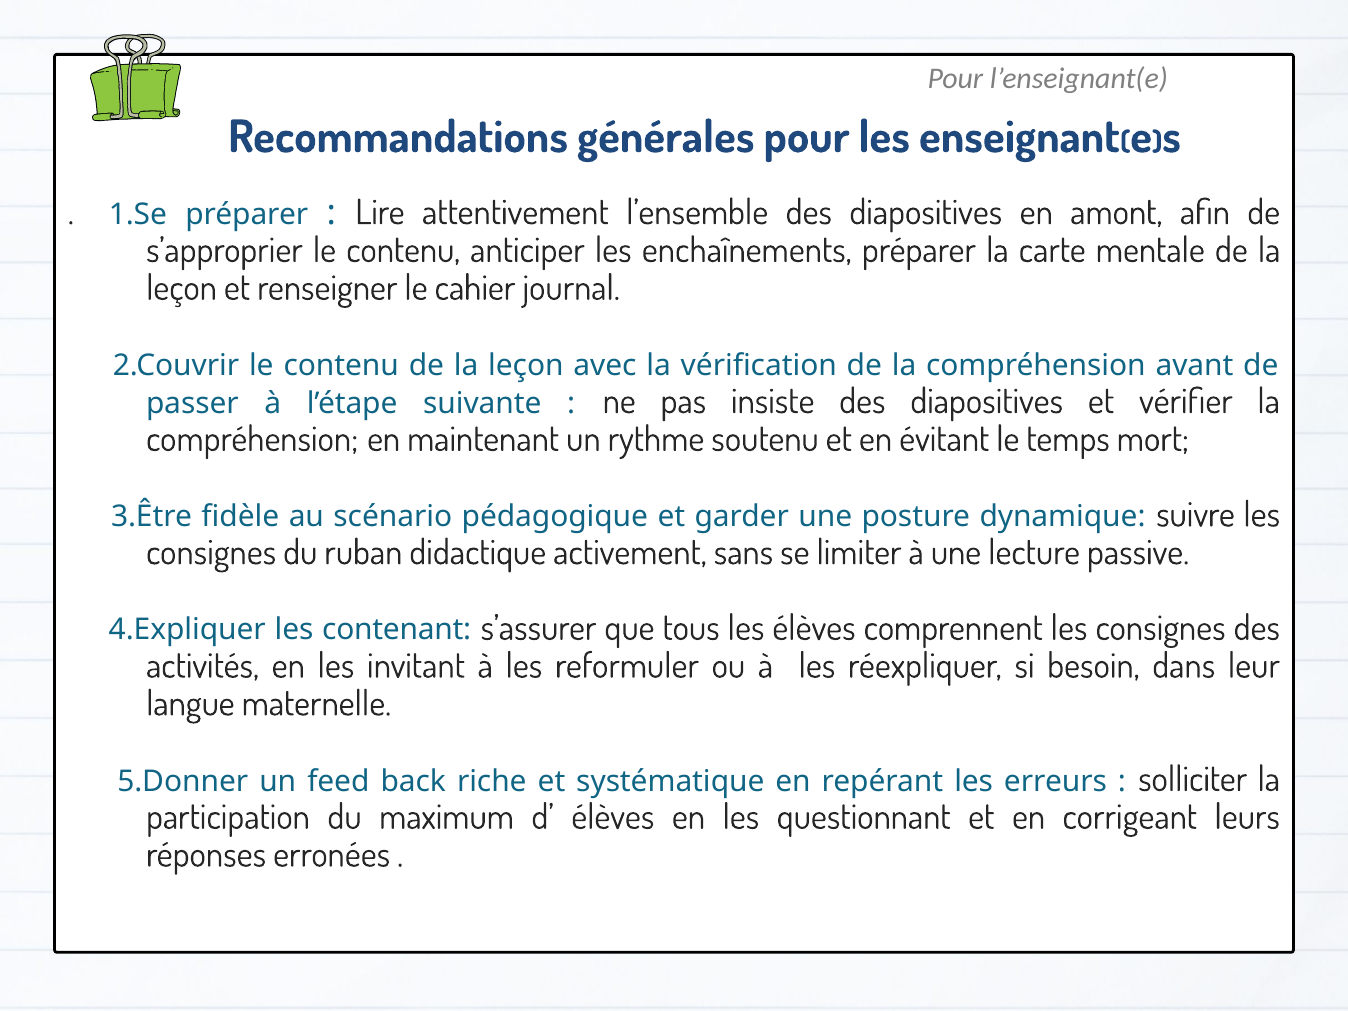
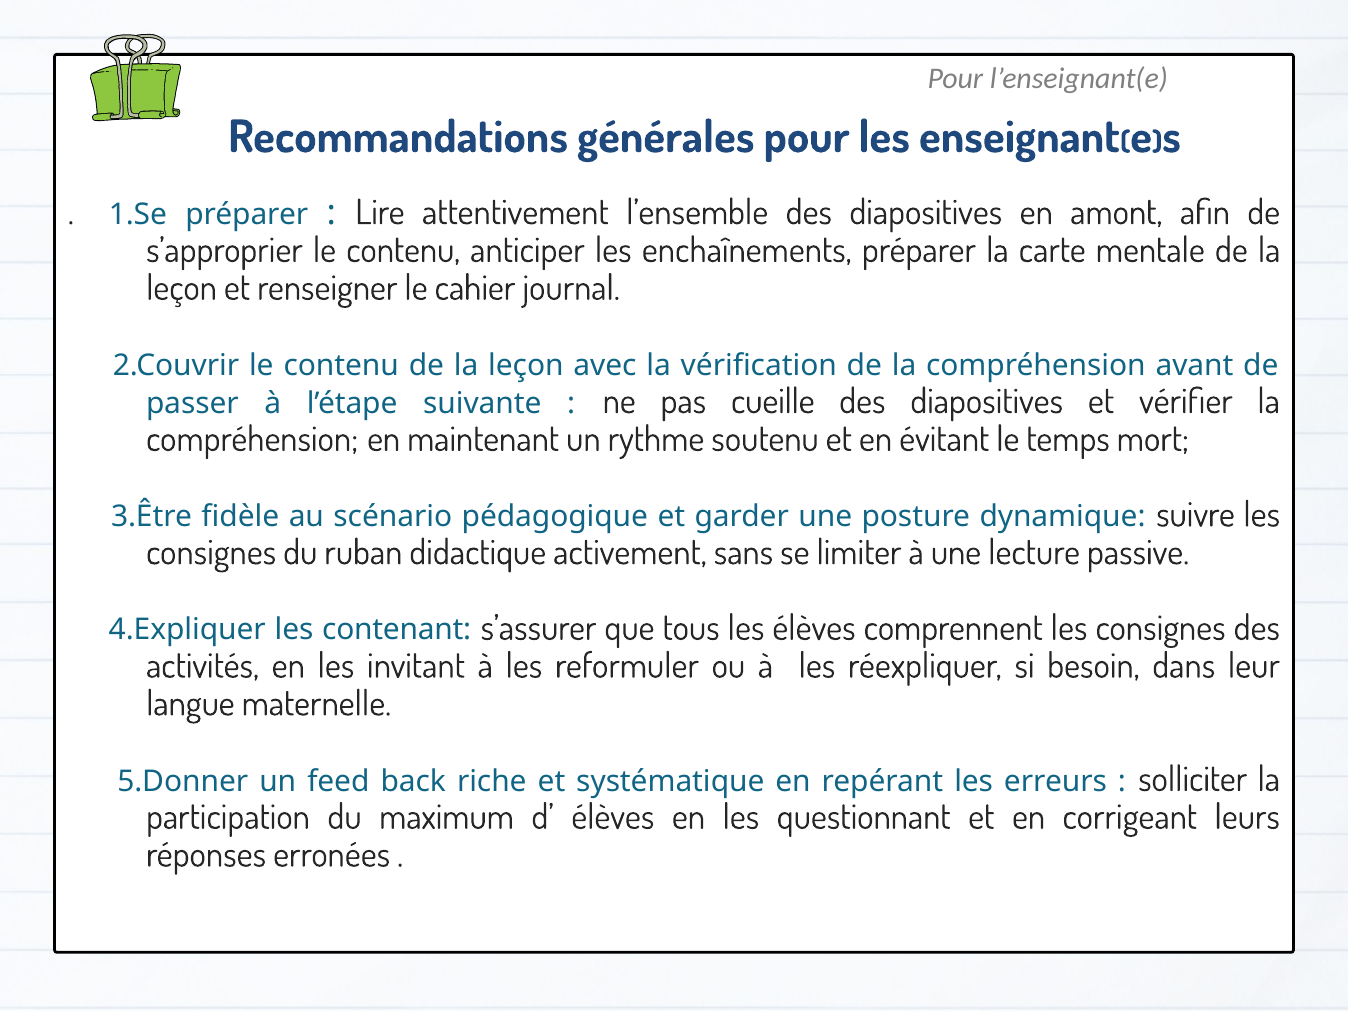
insiste: insiste -> cueille (773, 402)
